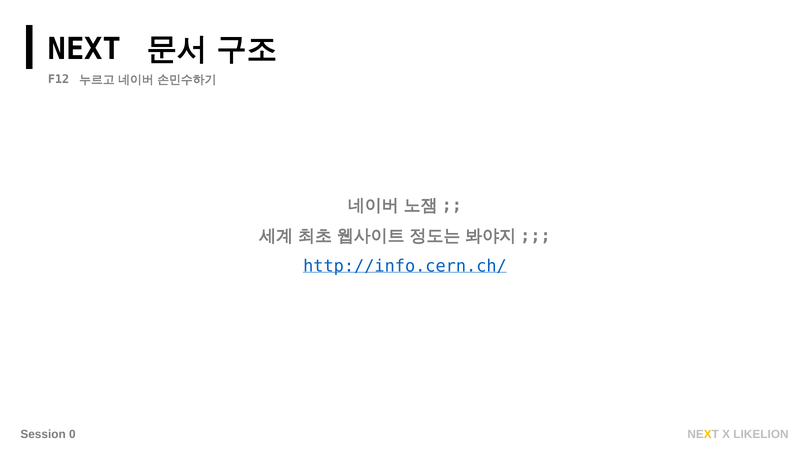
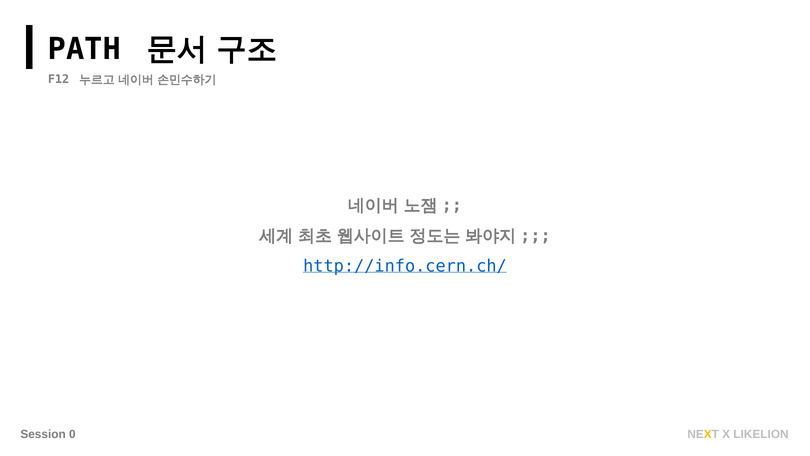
NEXT: NEXT -> PATH (84, 49)
